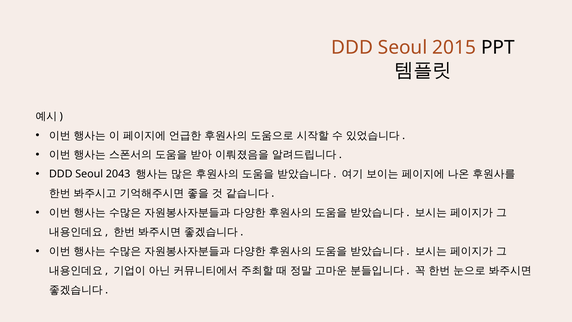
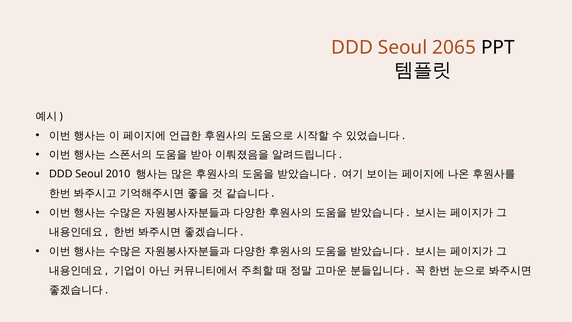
2015: 2015 -> 2065 (454, 47)
2043: 2043 -> 2010 (118, 174)
